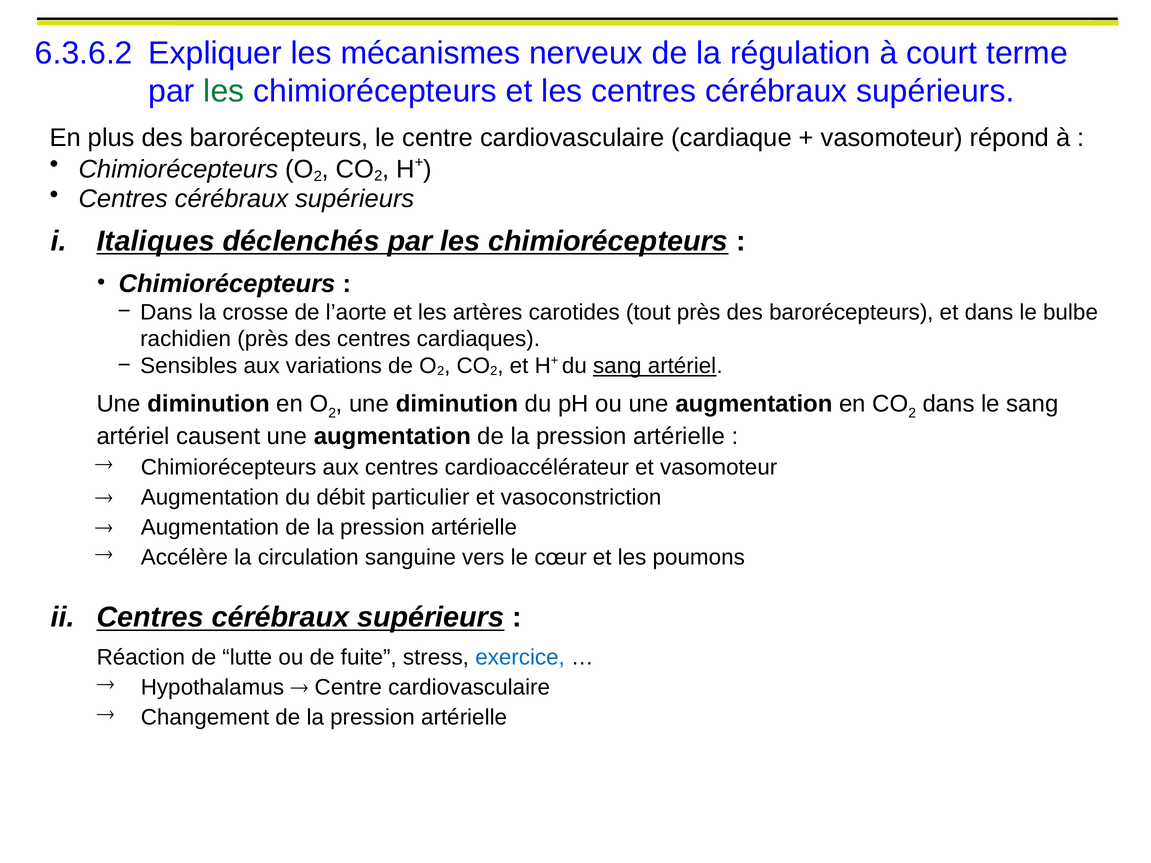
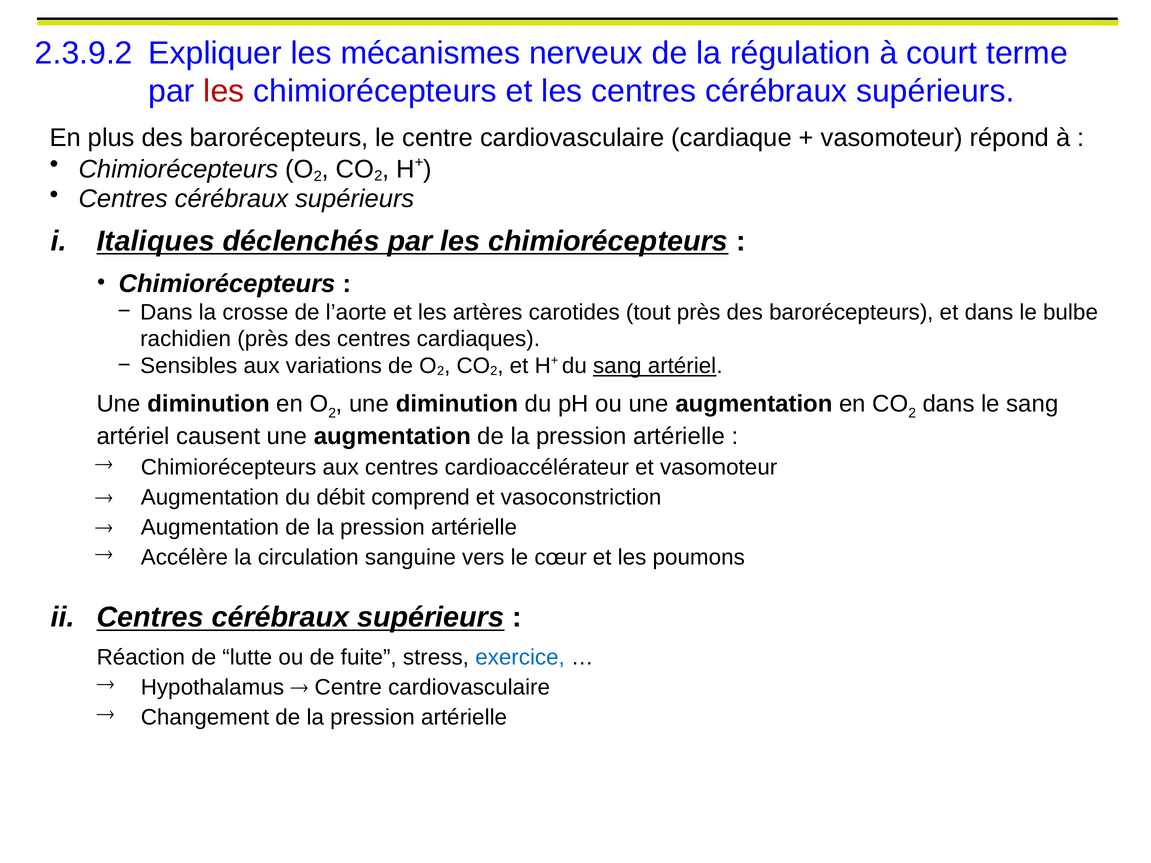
6.3.6.2: 6.3.6.2 -> 2.3.9.2 (84, 53)
les colour: green -> red (224, 91)
particulier: particulier -> comprend (421, 498)
